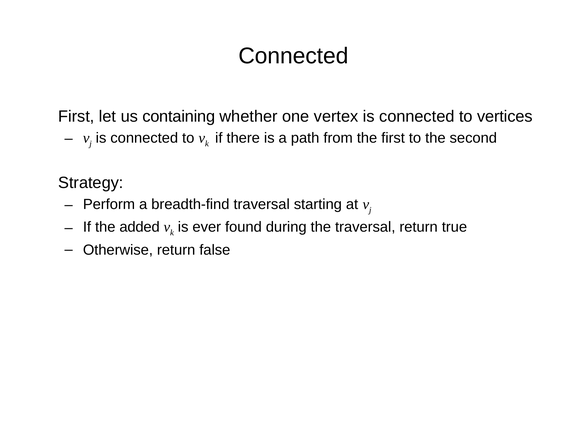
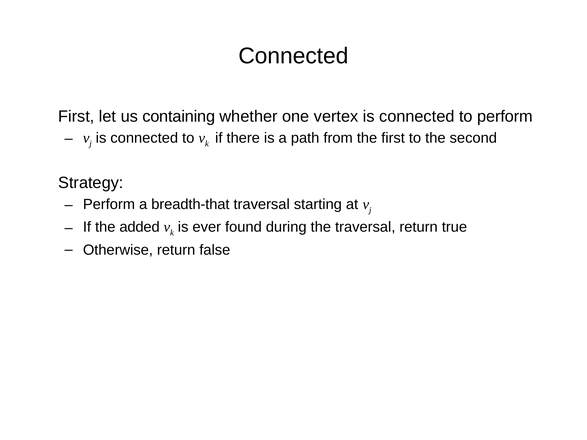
to vertices: vertices -> perform (505, 117)
breadth-find: breadth-find -> breadth-that (190, 204)
